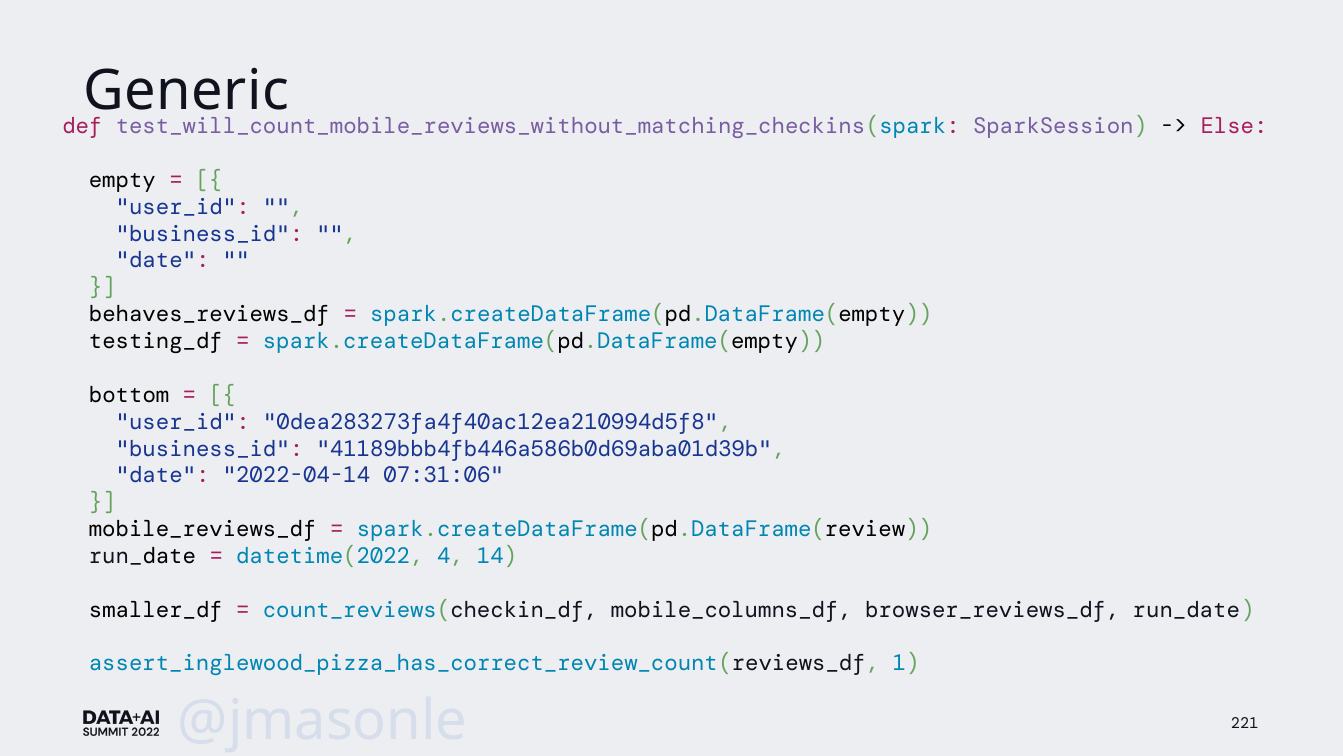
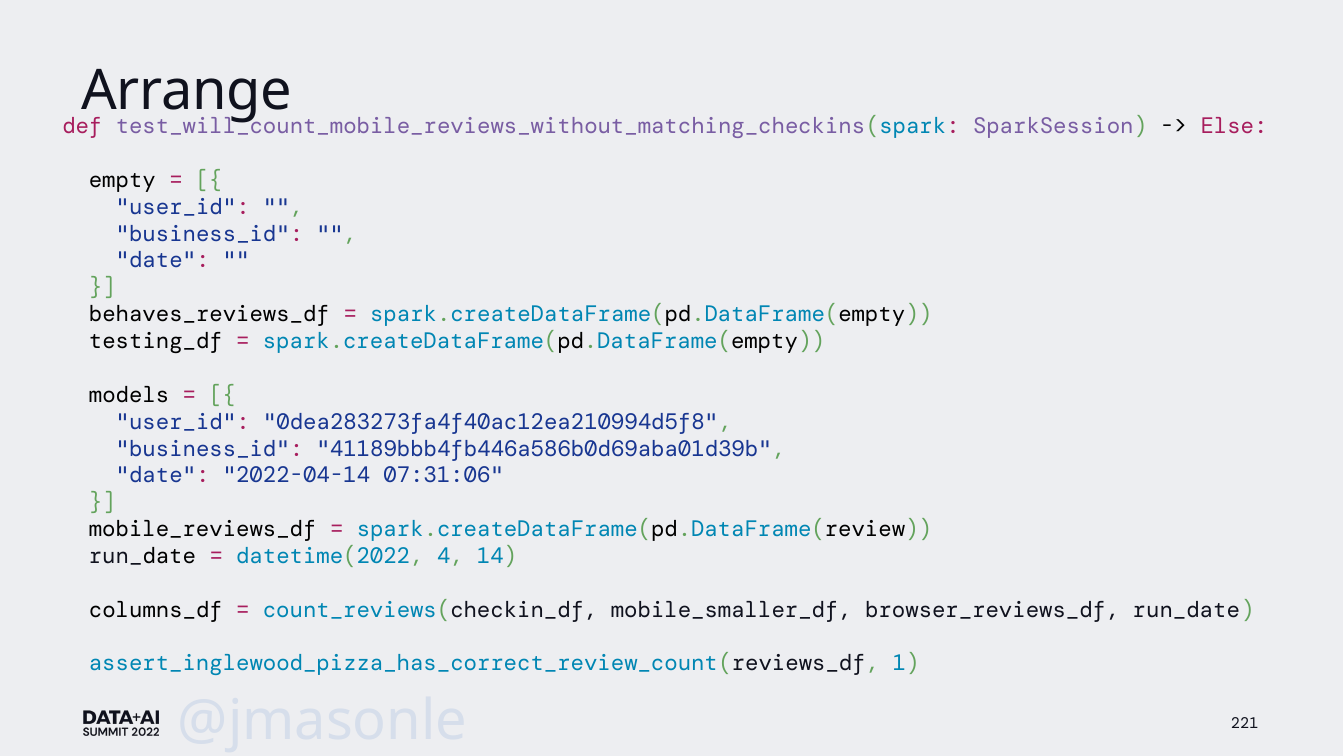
Generic: Generic -> Arrange (187, 91)
bottom: bottom -> models (129, 395)
smaller_df: smaller_df -> columns_df (156, 610)
mobile_columns_df: mobile_columns_df -> mobile_smaller_df (731, 610)
